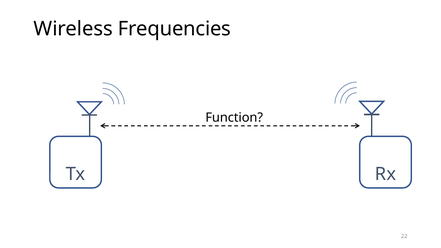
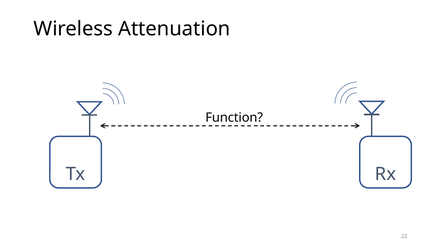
Frequencies: Frequencies -> Attenuation (174, 29)
